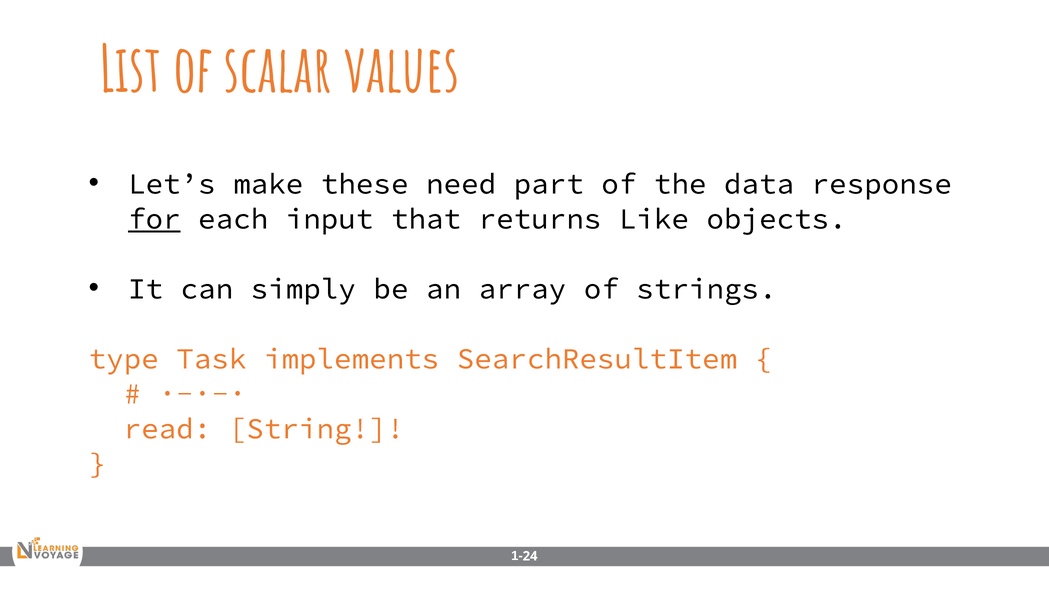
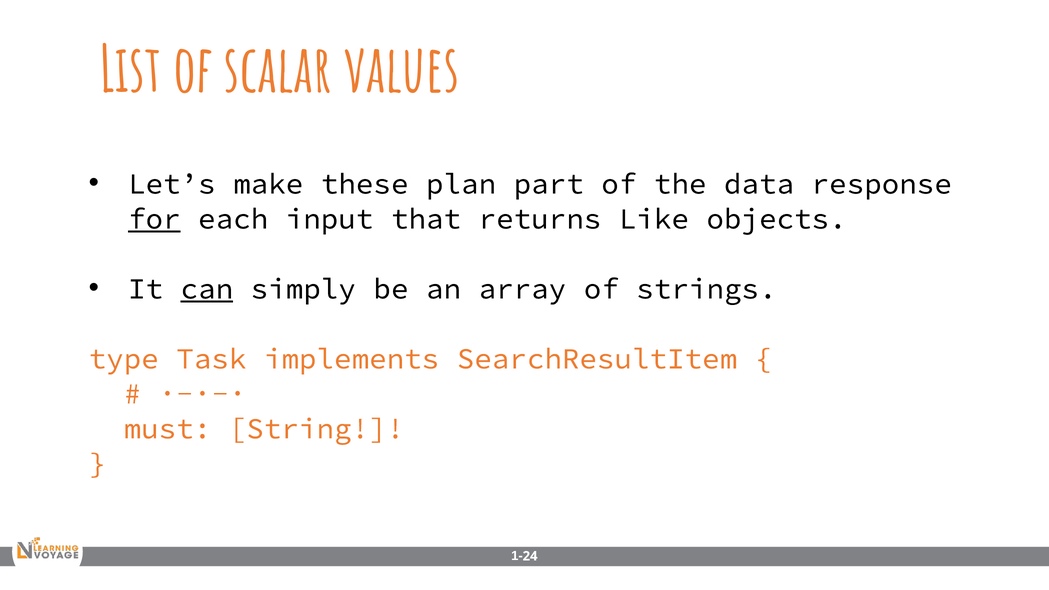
need: need -> plan (461, 184)
can underline: none -> present (207, 289)
read: read -> must (167, 429)
